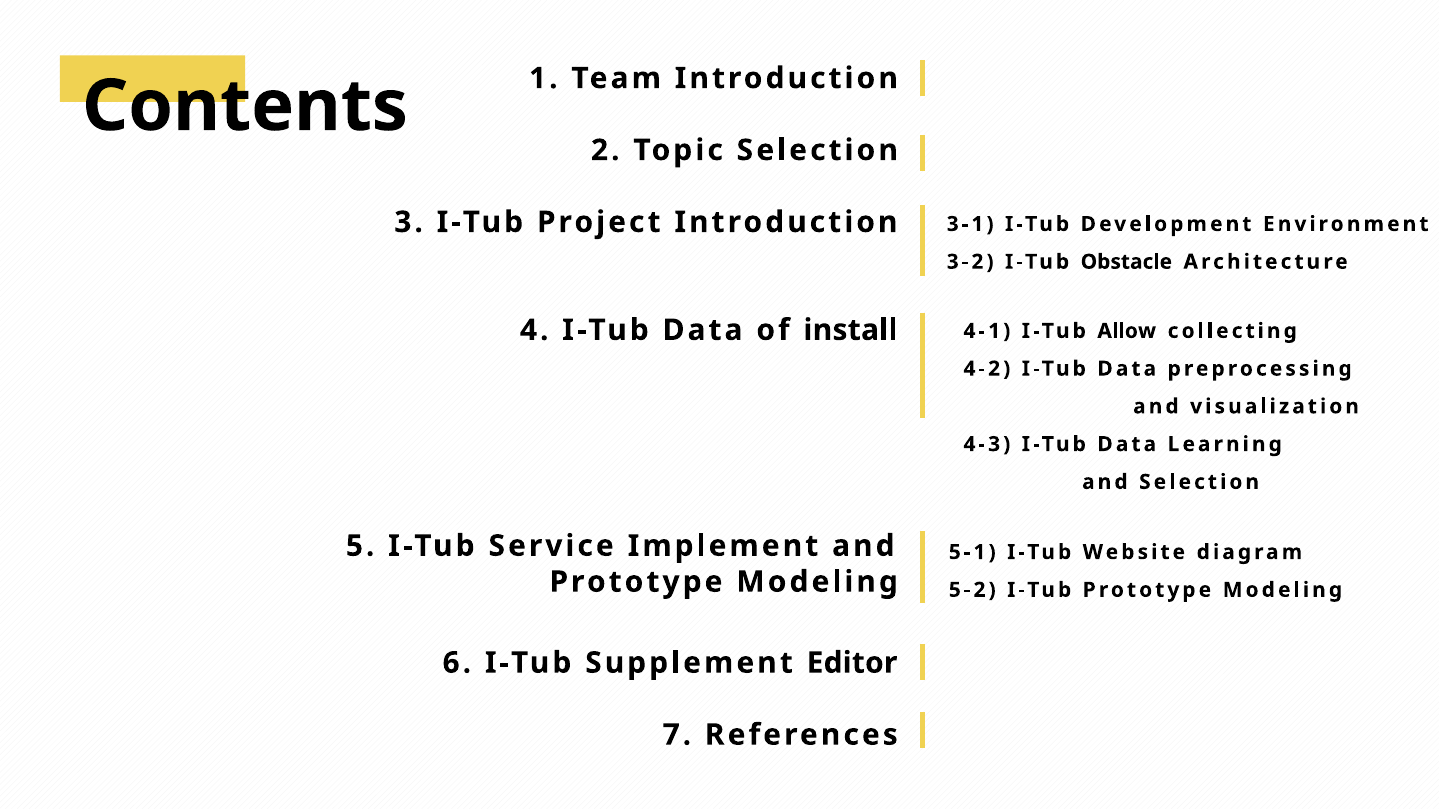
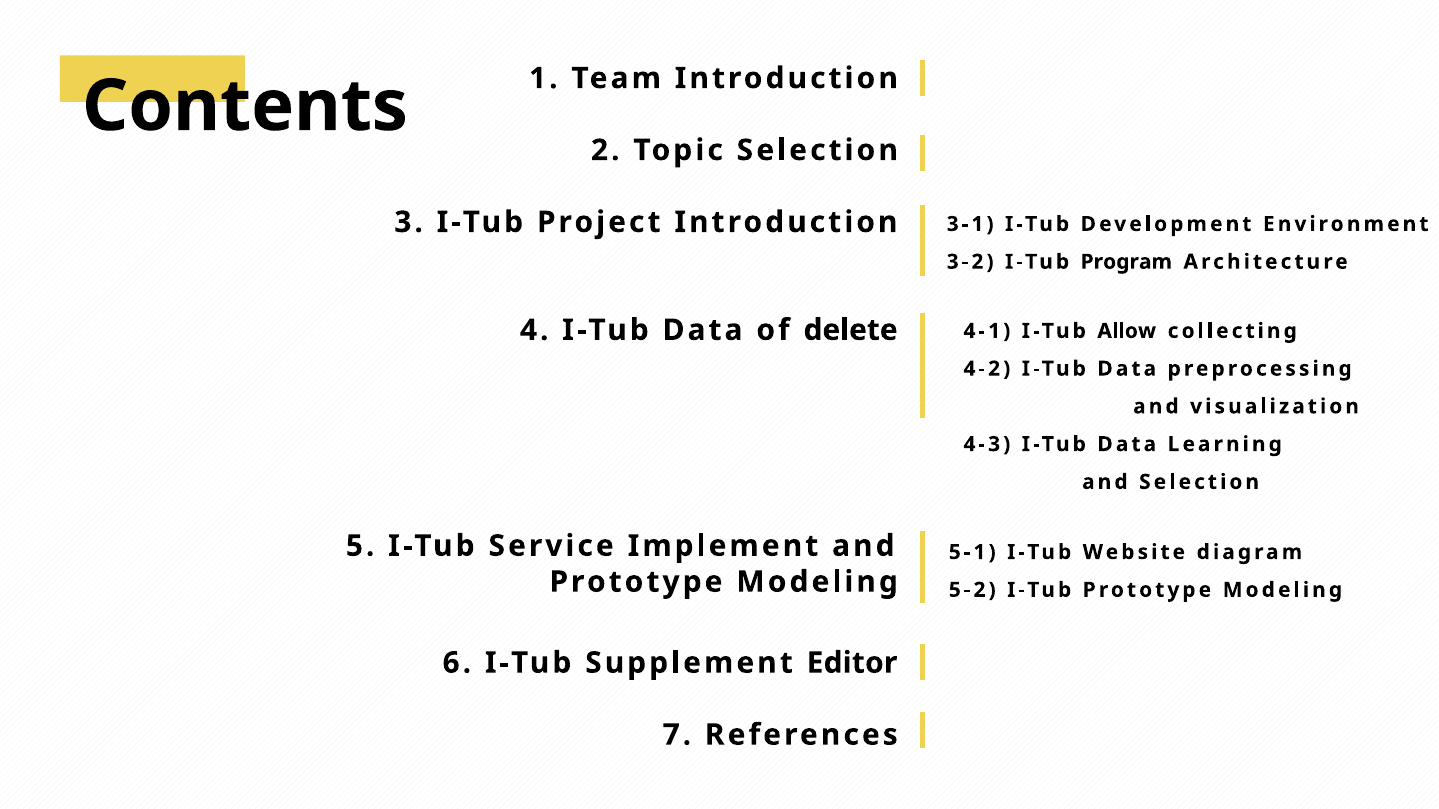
Obstacle: Obstacle -> Program (1126, 262)
install: install -> delete (851, 330)
